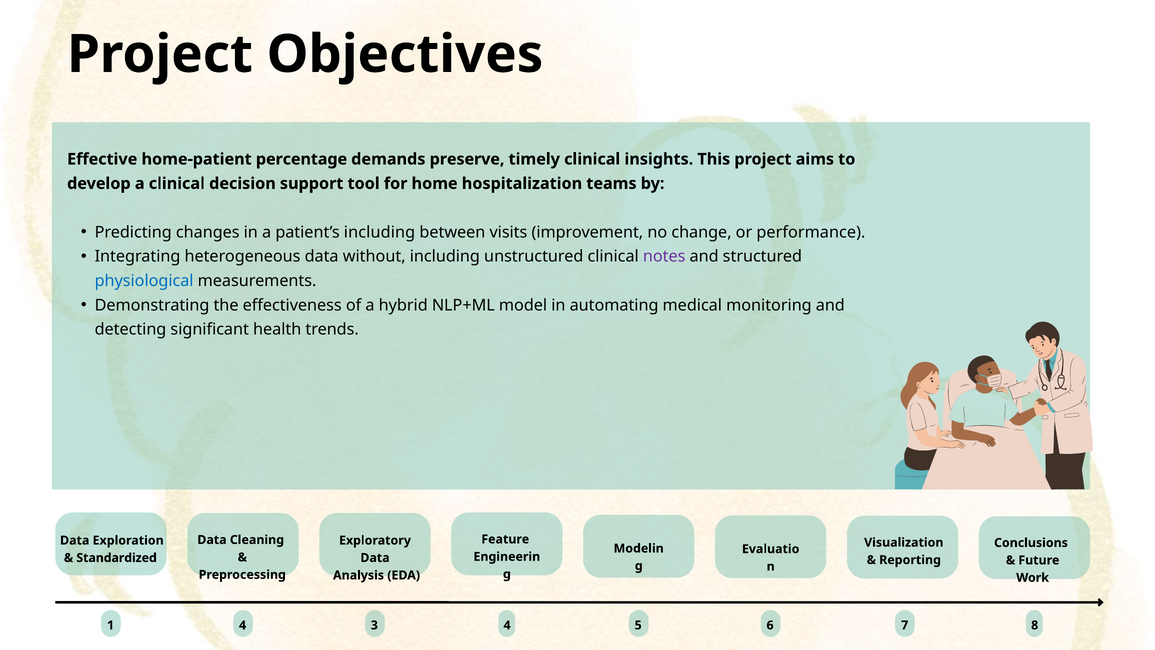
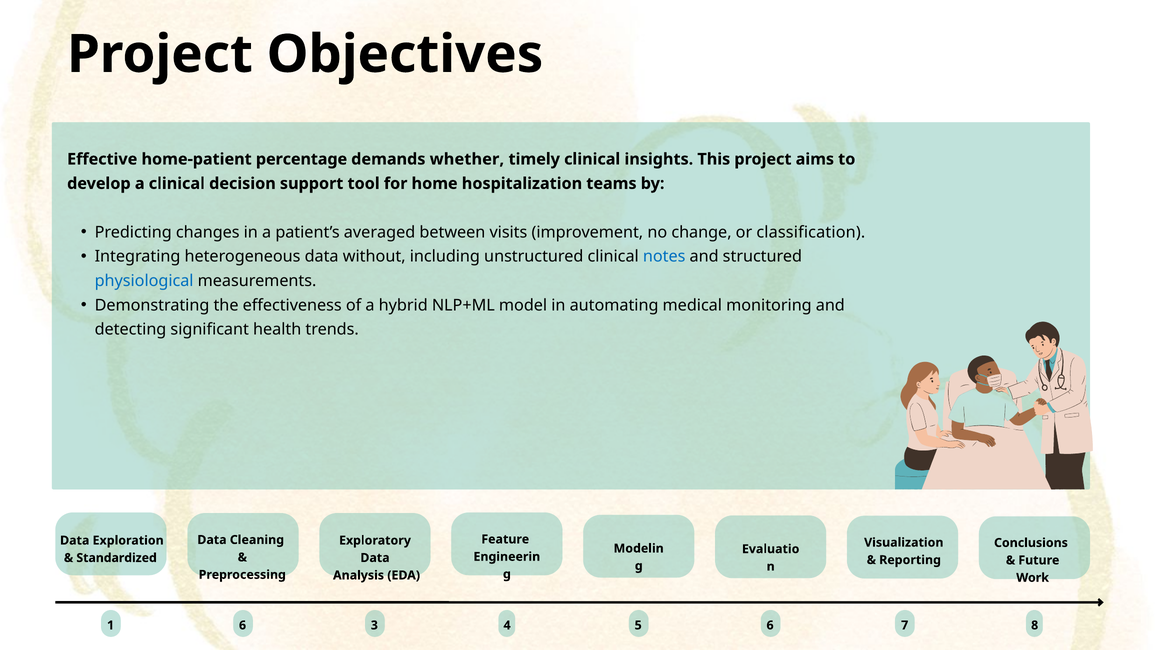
preserve: preserve -> whether (467, 159)
patient’s including: including -> averaged (380, 232)
performance: performance -> classification (811, 232)
notes colour: purple -> blue (664, 256)
1 4: 4 -> 6 (243, 625)
